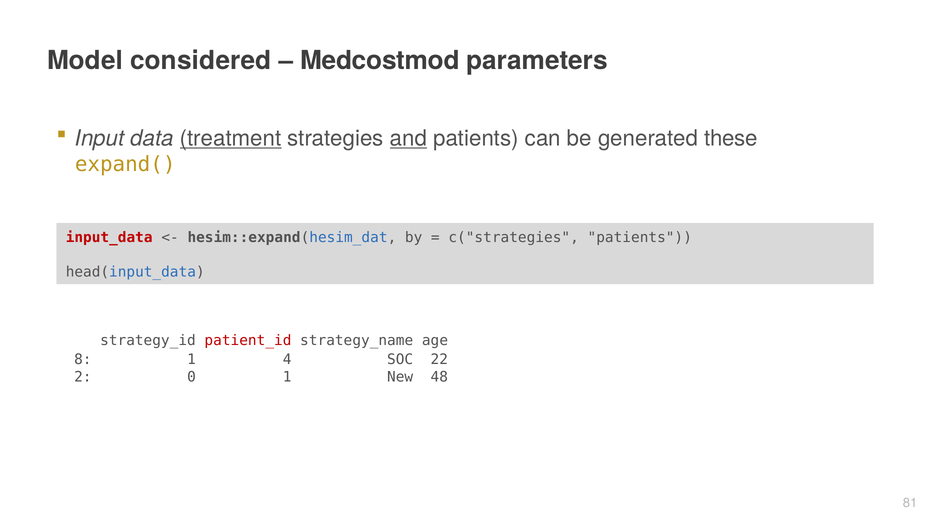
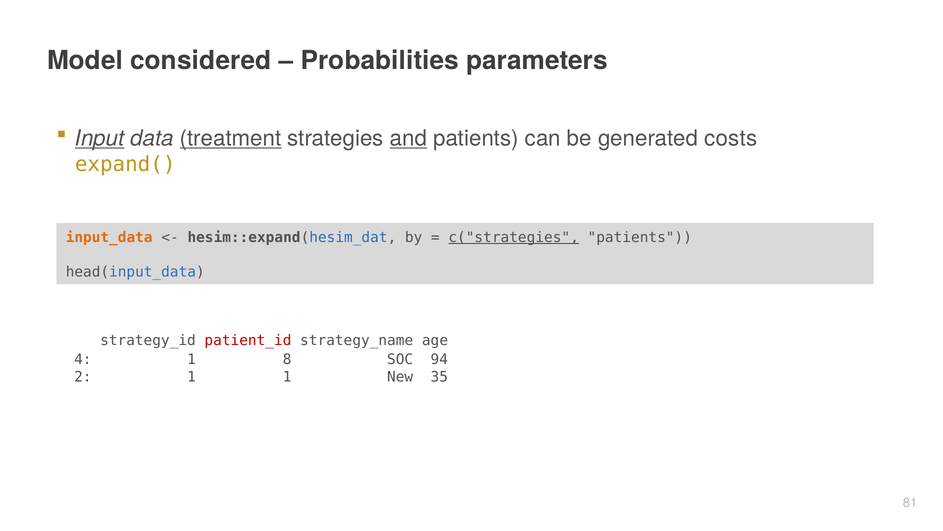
Medcostmod: Medcostmod -> Probabilities (380, 61)
Input underline: none -> present (100, 138)
these: these -> costs (731, 138)
input_data colour: red -> orange (109, 237)
c("strategies underline: none -> present (514, 237)
8: 8 -> 4 (83, 359)
4: 4 -> 8 (287, 359)
22: 22 -> 94 (439, 359)
2 0: 0 -> 1 (192, 376)
48: 48 -> 35 (439, 376)
